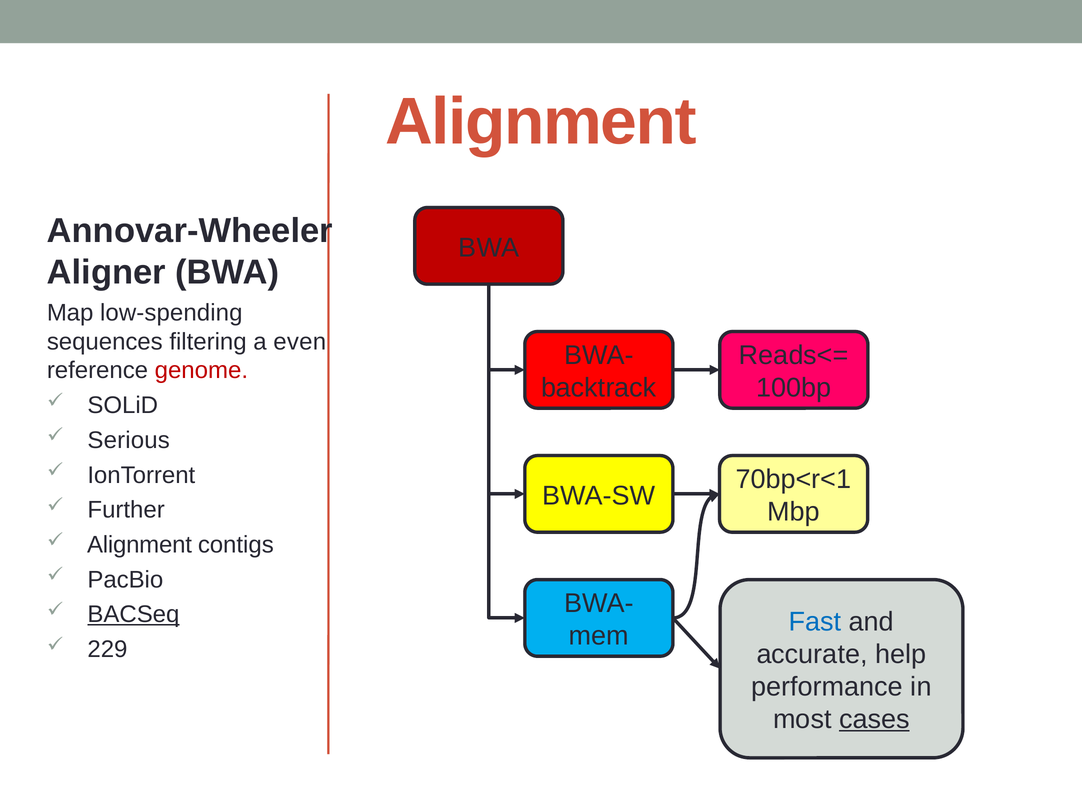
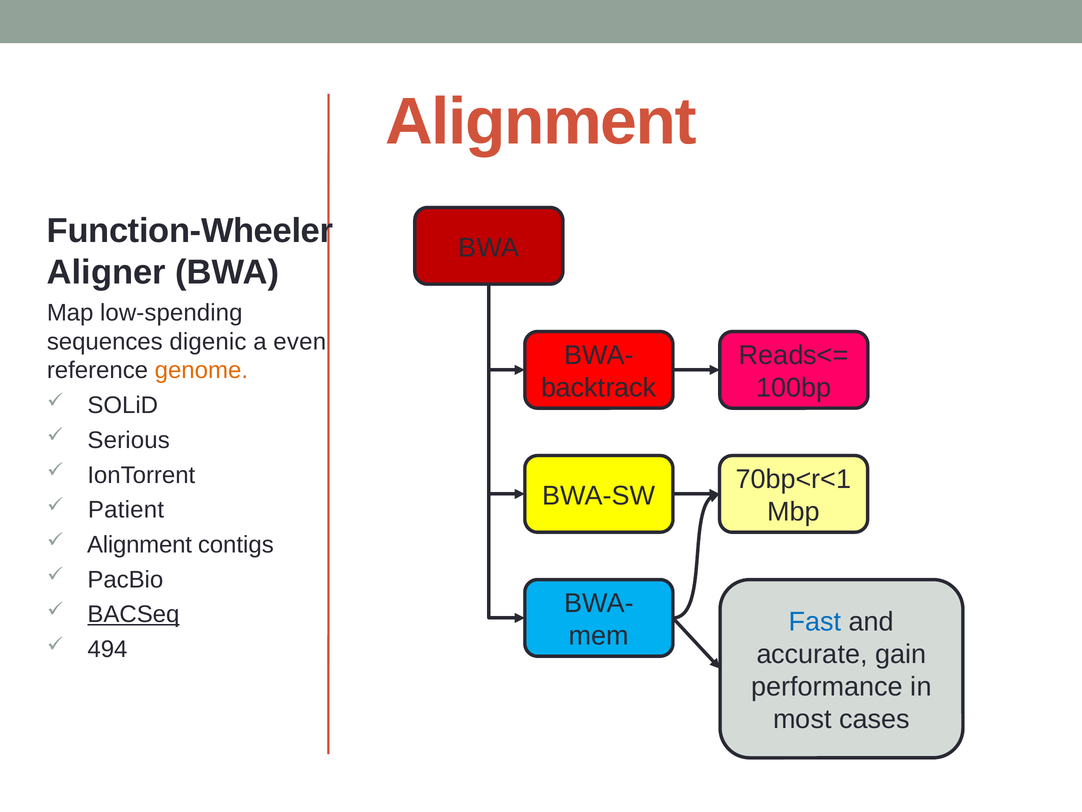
Annovar-Wheeler: Annovar-Wheeler -> Function-Wheeler (190, 231)
filtering: filtering -> digenic (208, 341)
genome colour: red -> orange (201, 370)
Further: Further -> Patient (126, 510)
229: 229 -> 494 (107, 649)
help: help -> gain (901, 654)
cases underline: present -> none (874, 719)
